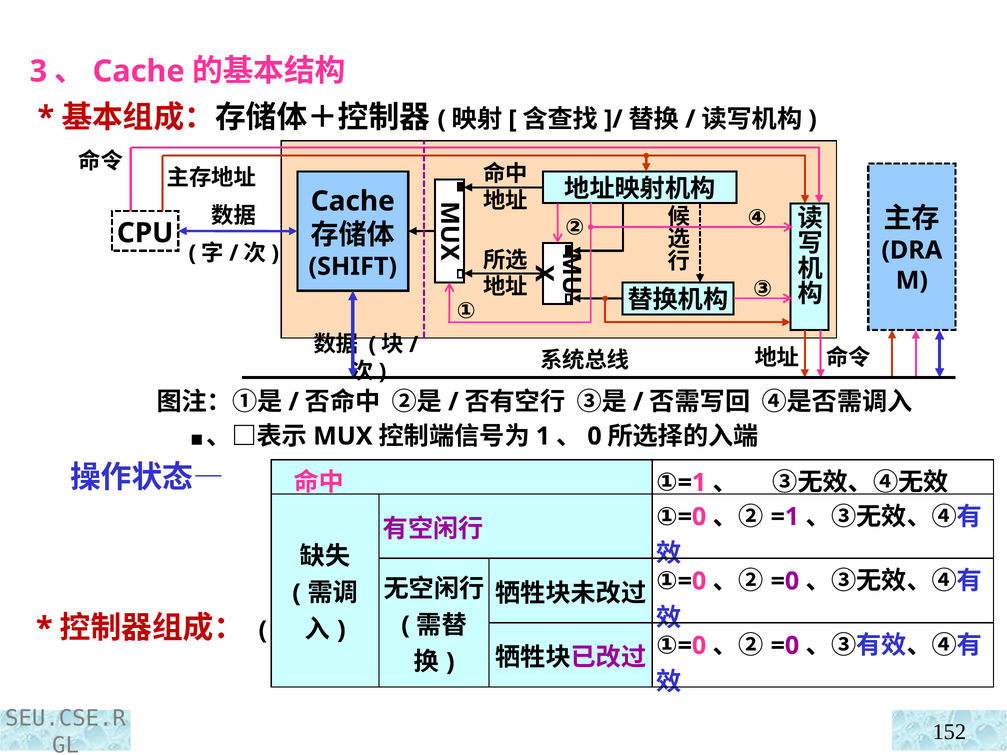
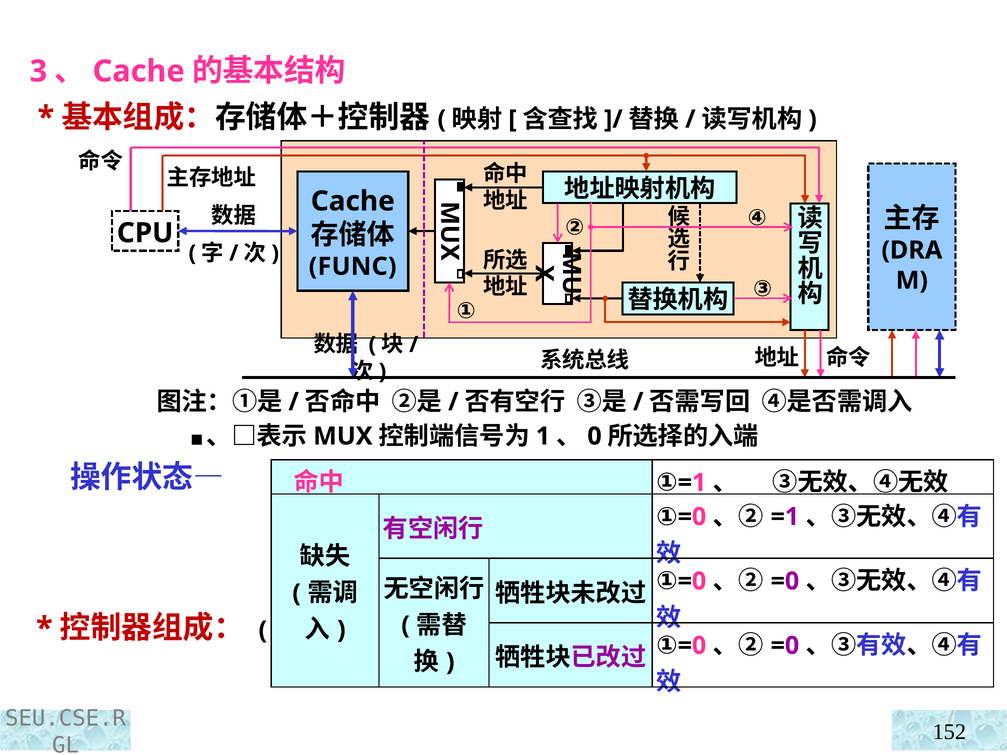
SHIFT: SHIFT -> FUNC (353, 267)
